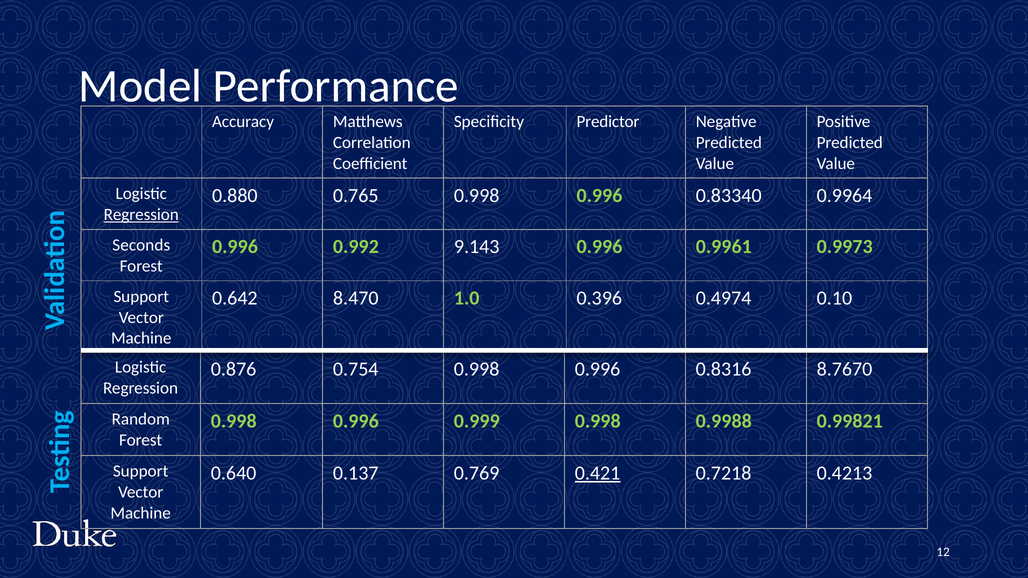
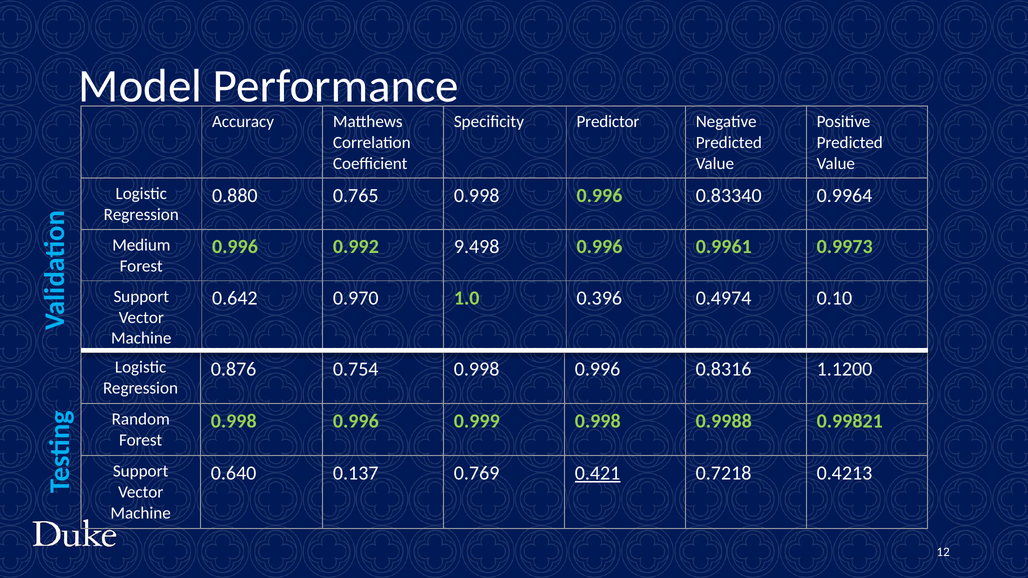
Regression underline: present -> none (141, 215)
Seconds: Seconds -> Medium (141, 245)
9.143: 9.143 -> 9.498 (477, 247)
8.470: 8.470 -> 0.970 (356, 298)
8.7670: 8.7670 -> 1.1200 (844, 369)
